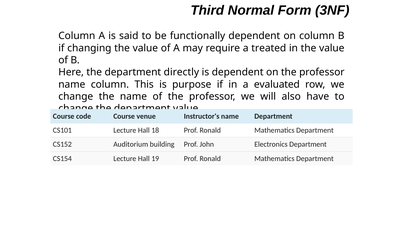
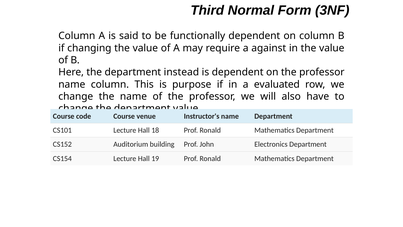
treated: treated -> against (269, 48)
directly: directly -> instead (181, 72)
